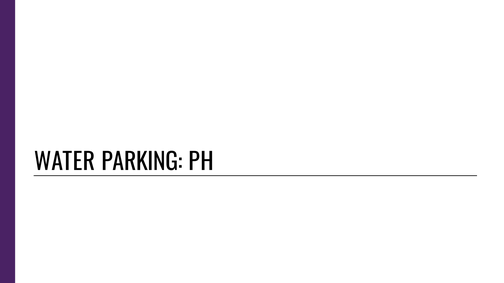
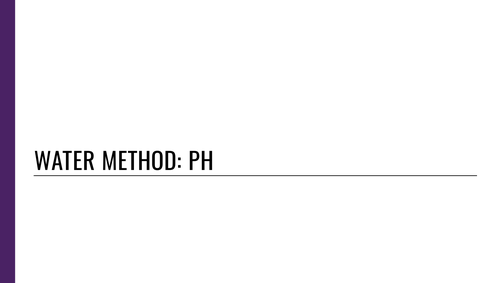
PARKING: PARKING -> METHOD (142, 163)
